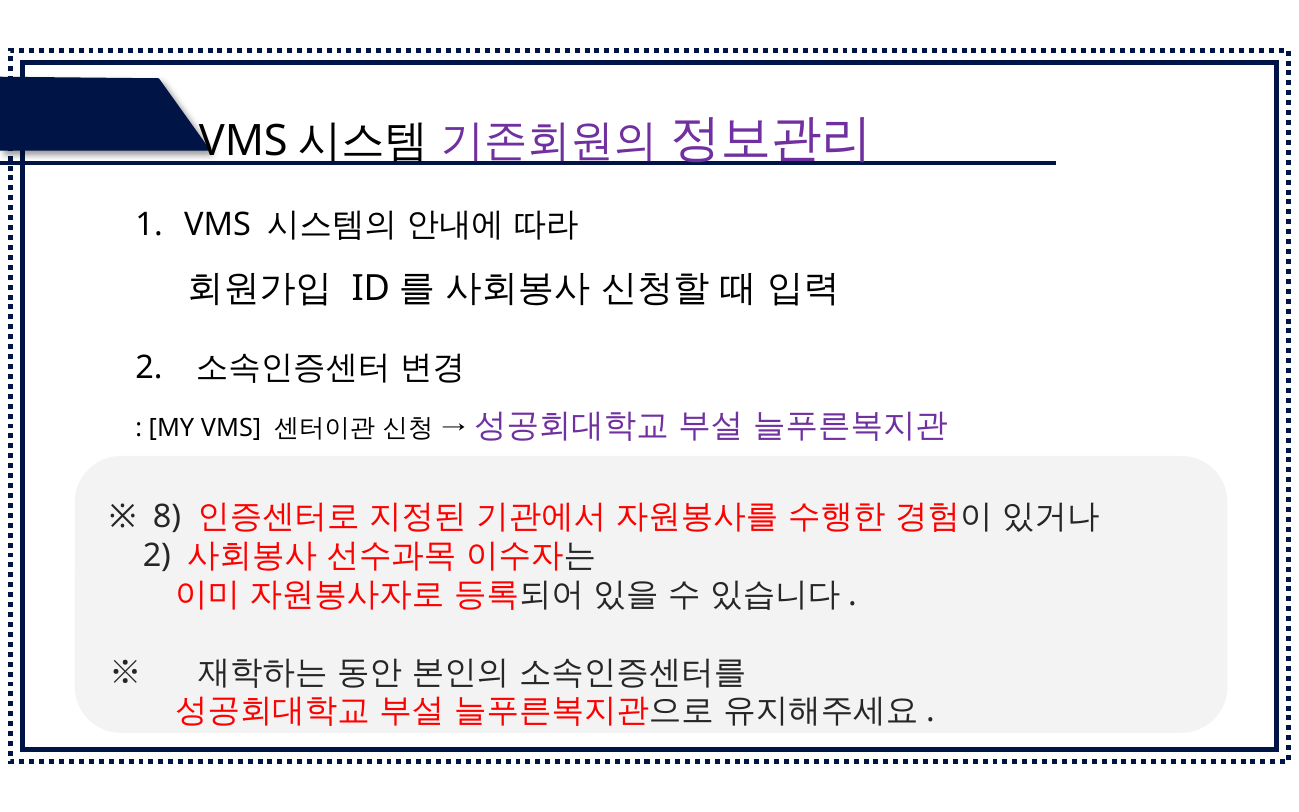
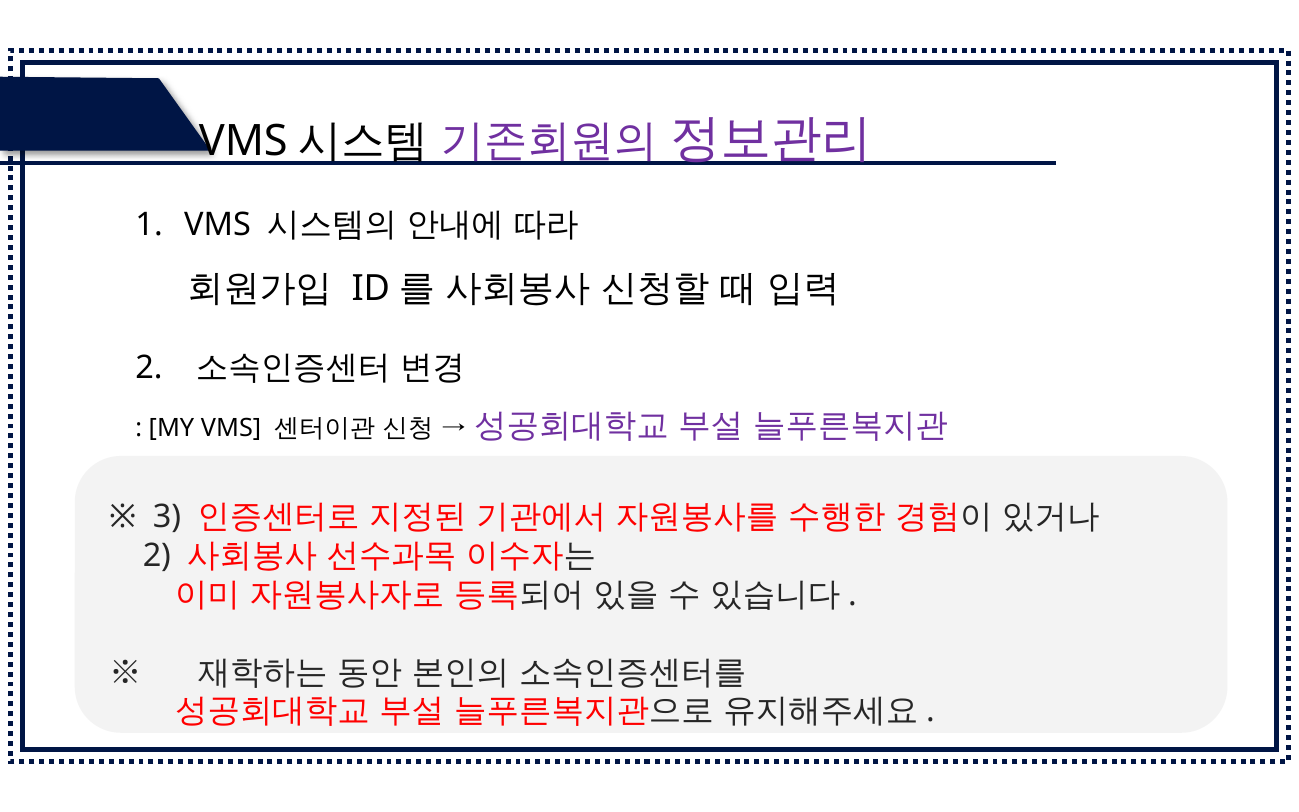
8: 8 -> 3 (167, 516)
